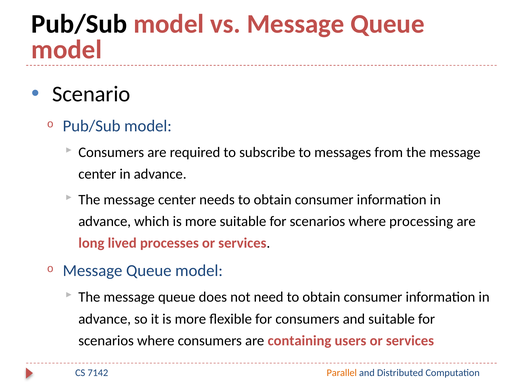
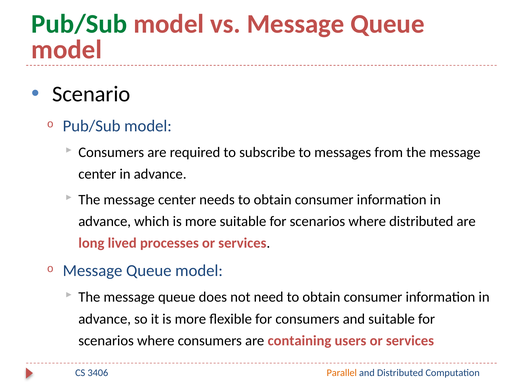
Pub/Sub colour: black -> green (79, 24)
where processing: processing -> distributed (421, 221)
7142: 7142 -> 3406 (98, 373)
